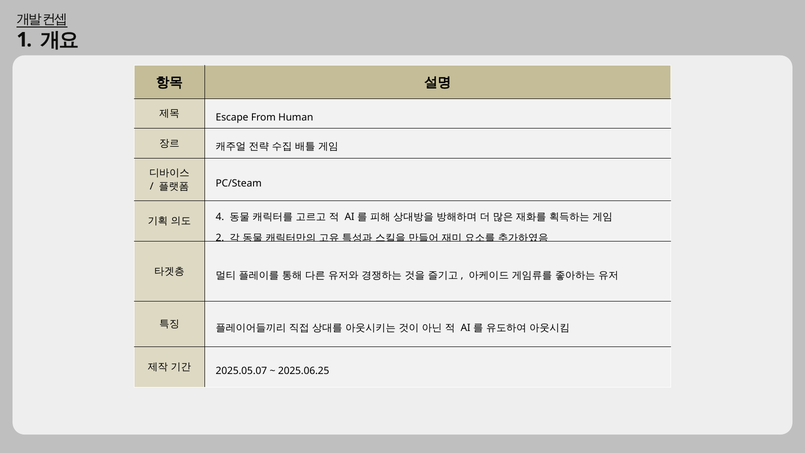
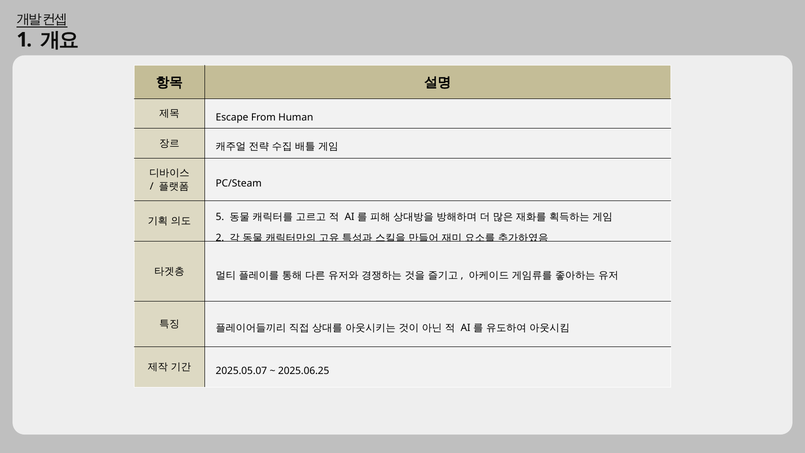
4: 4 -> 5 (220, 217)
